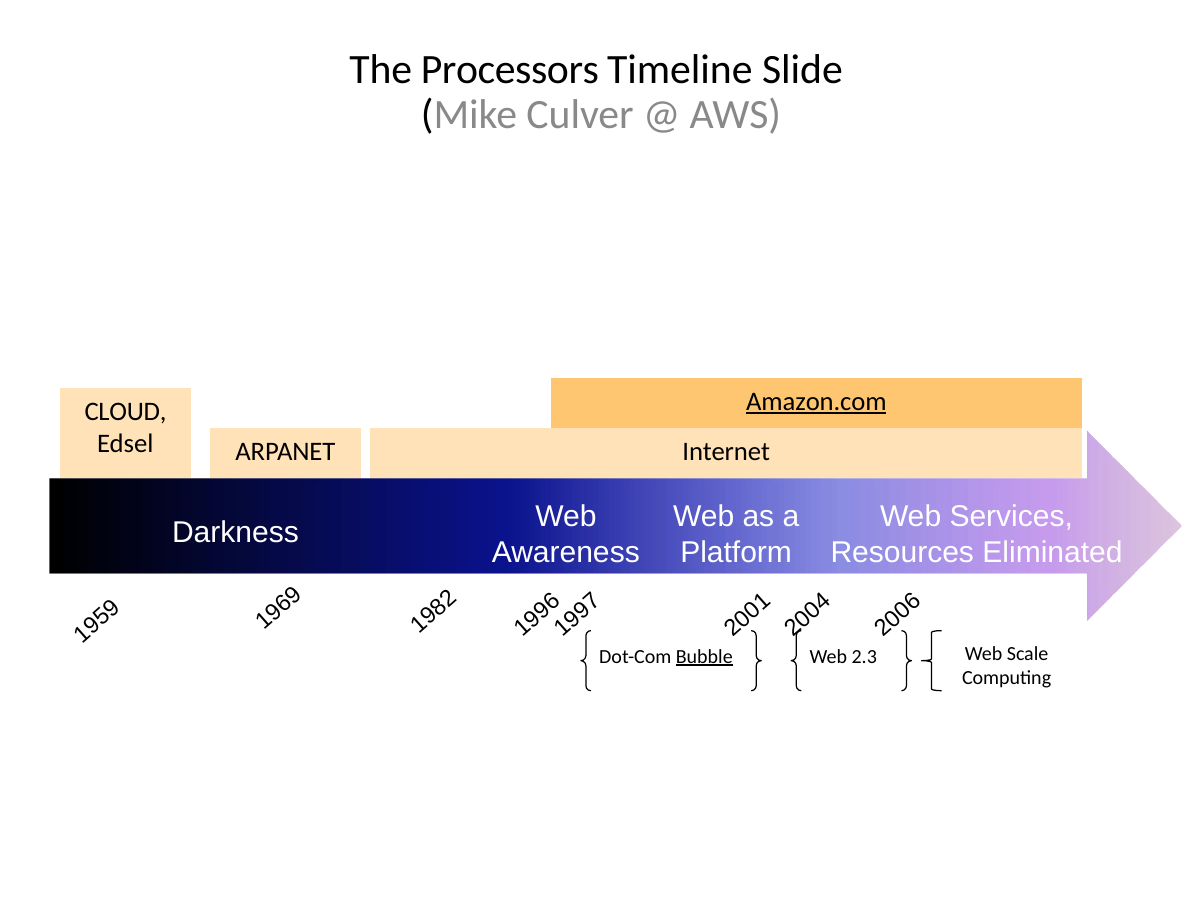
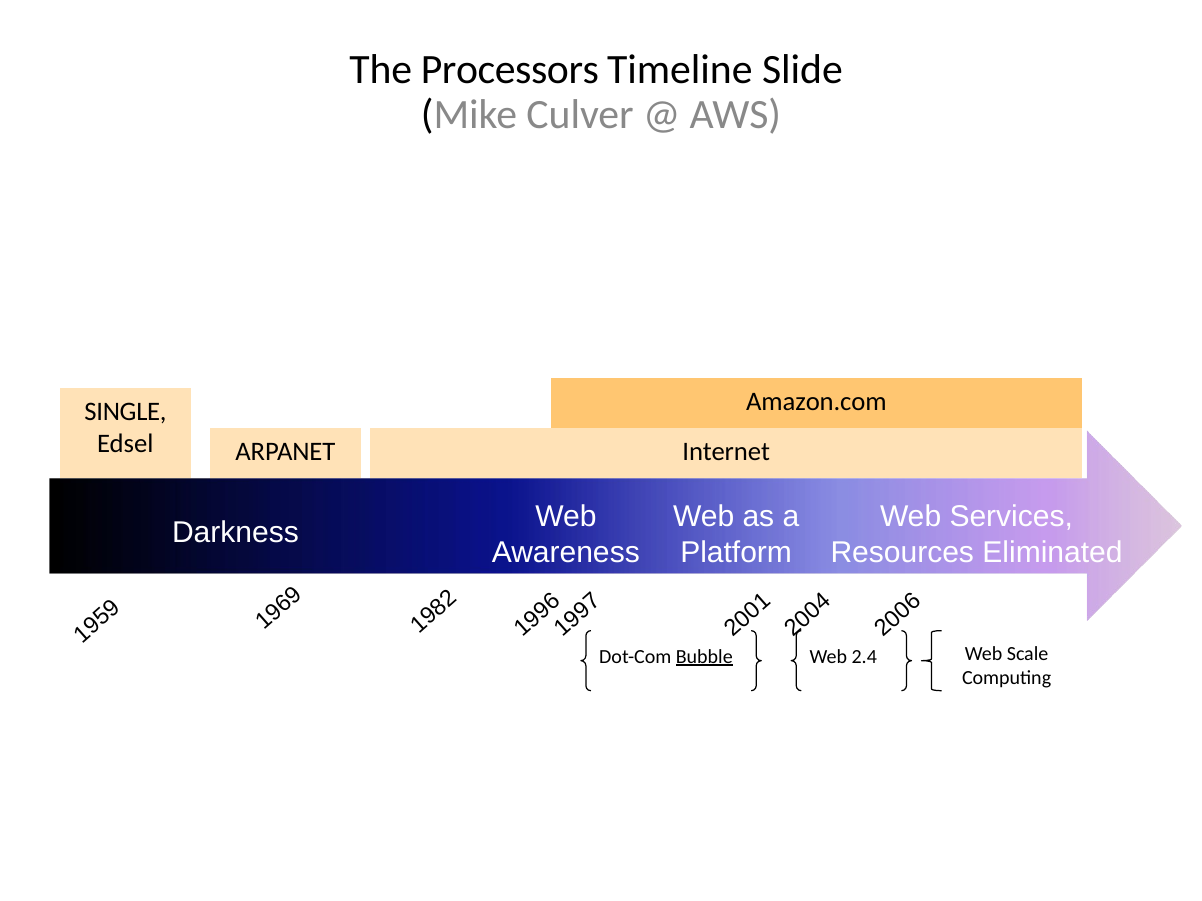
Amazon.com underline: present -> none (816, 402)
CLOUD: CLOUD -> SINGLE (125, 412)
2.3: 2.3 -> 2.4 (864, 657)
